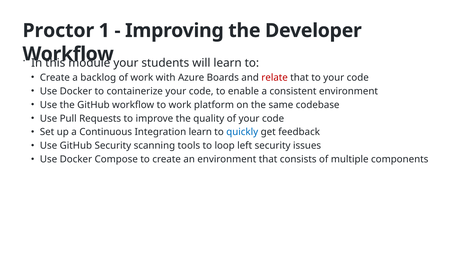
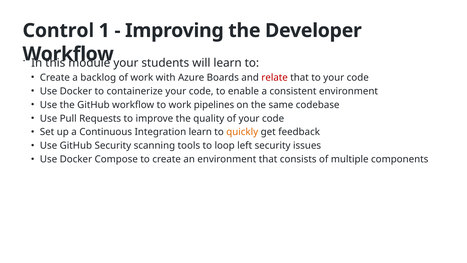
Proctor: Proctor -> Control (58, 31)
platform: platform -> pipelines (214, 105)
quickly colour: blue -> orange (242, 132)
